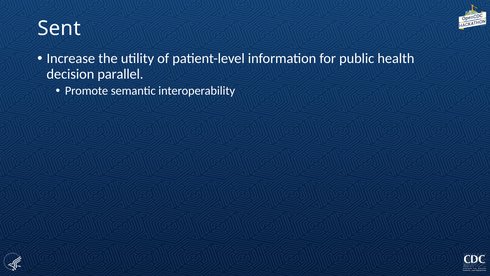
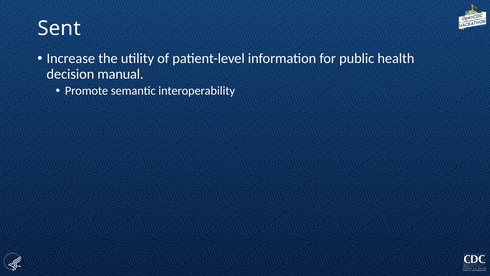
parallel: parallel -> manual (120, 74)
